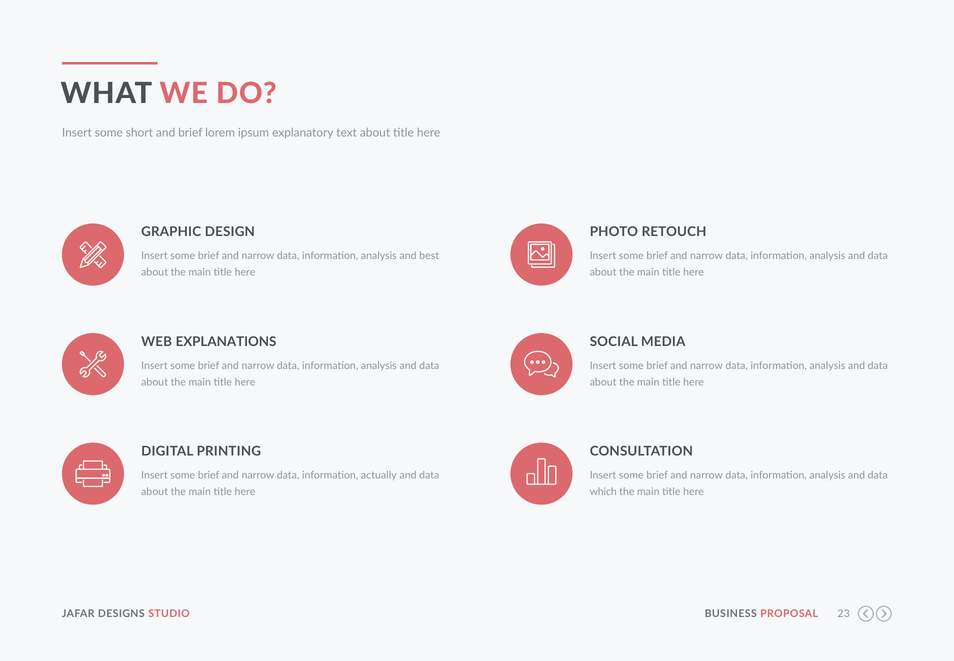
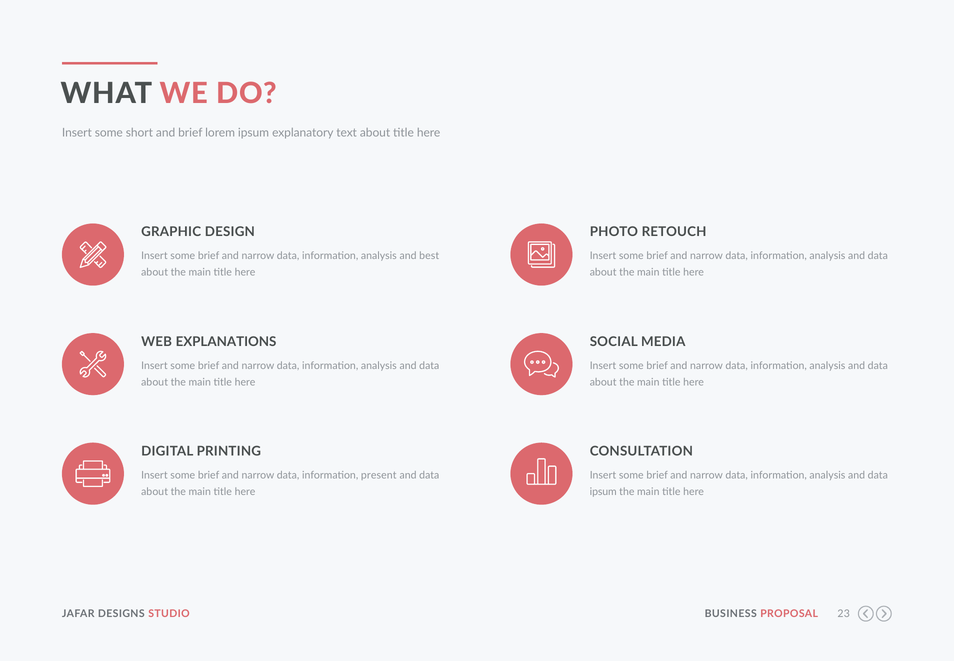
actually: actually -> present (379, 475)
which: which -> ipsum (603, 491)
